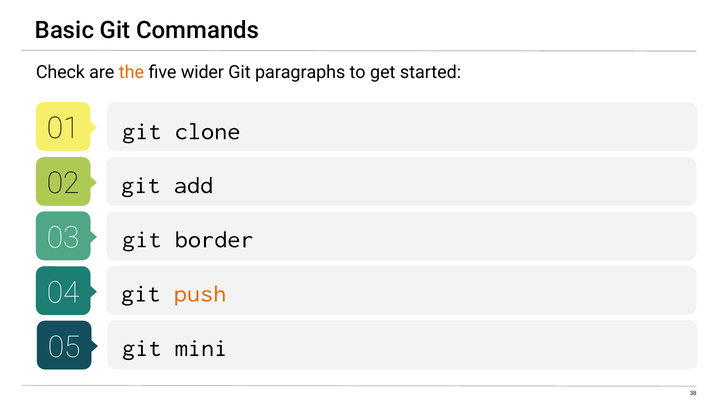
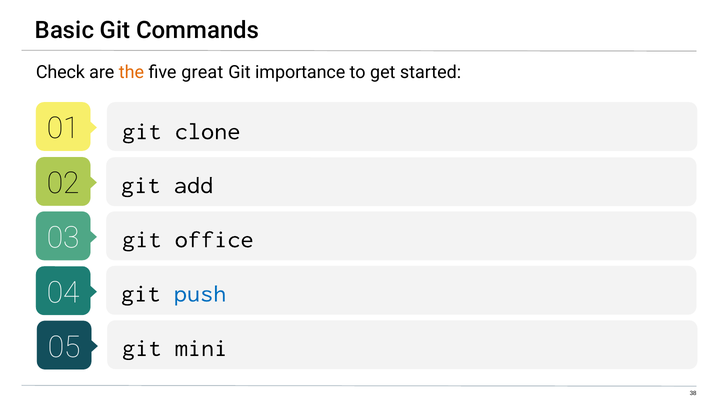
wider: wider -> great (202, 72)
paragraphs: paragraphs -> importance (300, 72)
border: border -> office (214, 239)
push colour: orange -> blue (200, 293)
